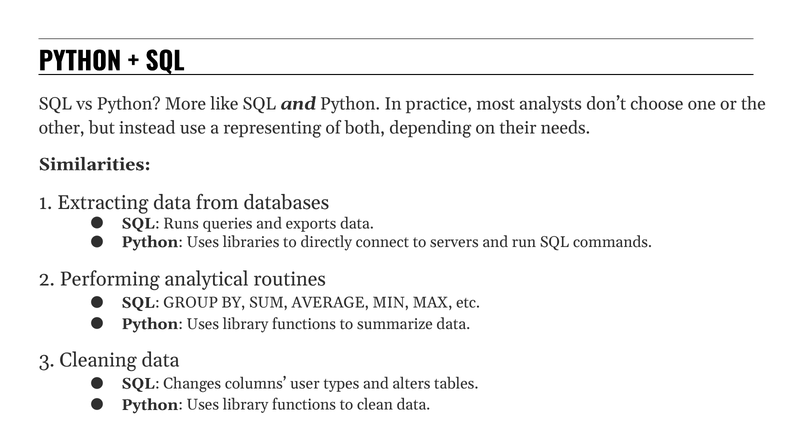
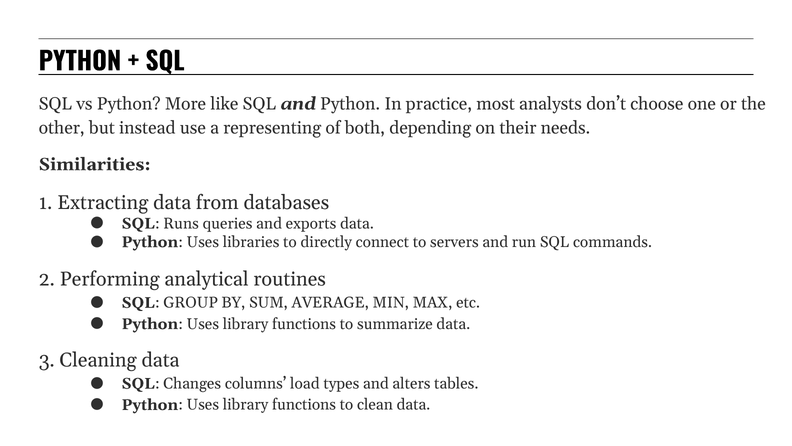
user: user -> load (305, 383)
